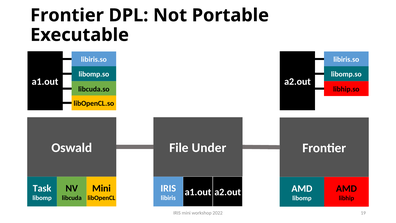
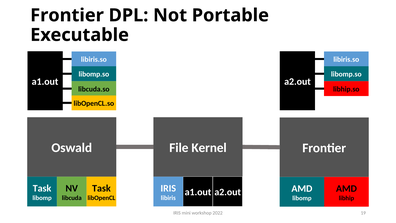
Under: Under -> Kernel (209, 148)
Mini: Mini -> Task (101, 188)
